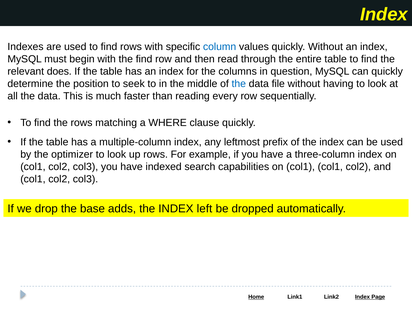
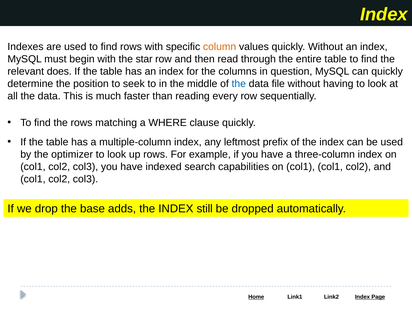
column colour: blue -> orange (220, 47)
the find: find -> star (144, 59)
left: left -> still (205, 209)
